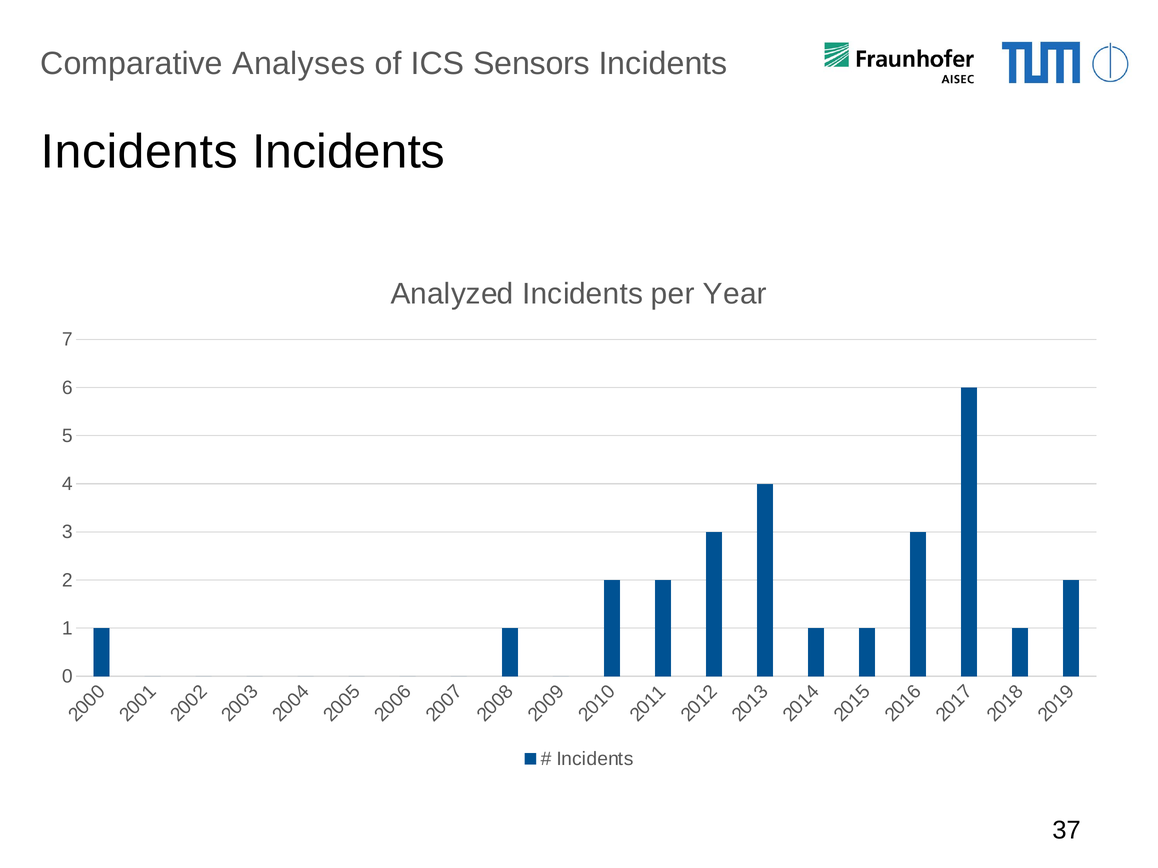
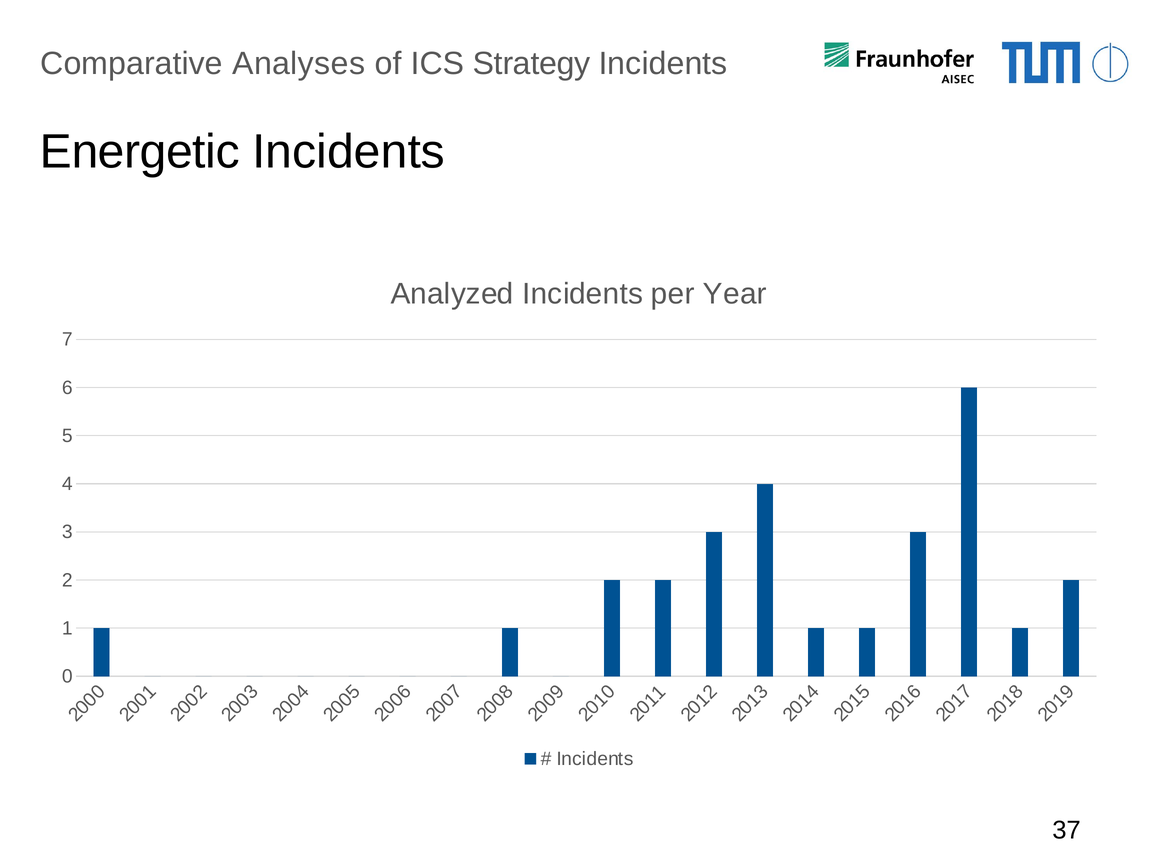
Sensors: Sensors -> Strategy (532, 64)
Incidents: Incidents -> Energetic (140, 152)
